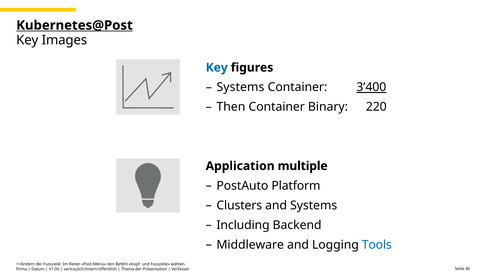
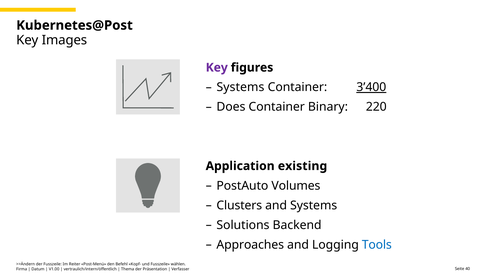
Kubernetes@Post underline: present -> none (74, 25)
Key colour: blue -> purple (217, 67)
Then: Then -> Does (231, 107)
multiple: multiple -> existing (303, 166)
Platform: Platform -> Volumes (296, 185)
Including: Including -> Solutions (243, 225)
Middleware: Middleware -> Approaches (250, 244)
